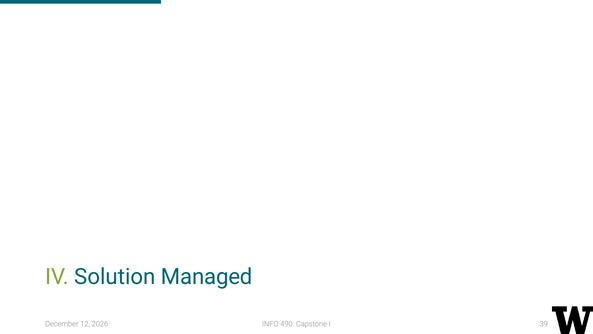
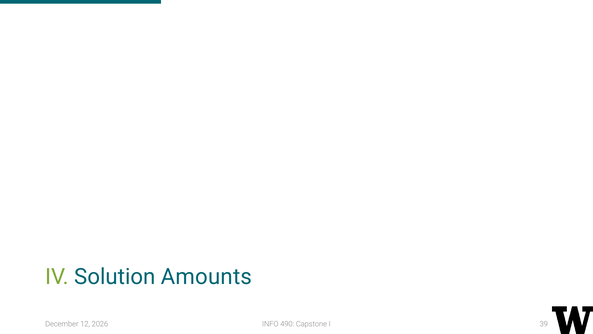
Managed: Managed -> Amounts (206, 276)
